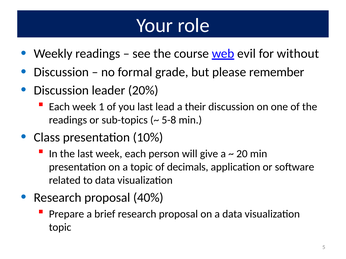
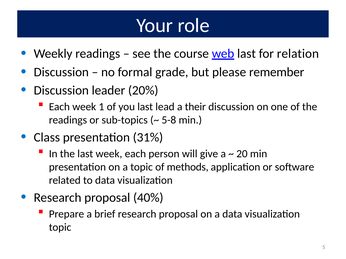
web evil: evil -> last (246, 54)
without: without -> relation (298, 54)
10%: 10% -> 31% (148, 138)
decimals: decimals -> methods (188, 167)
